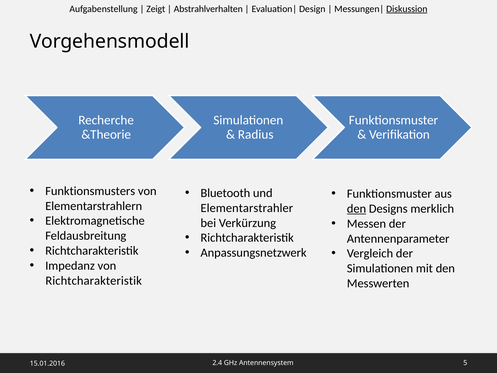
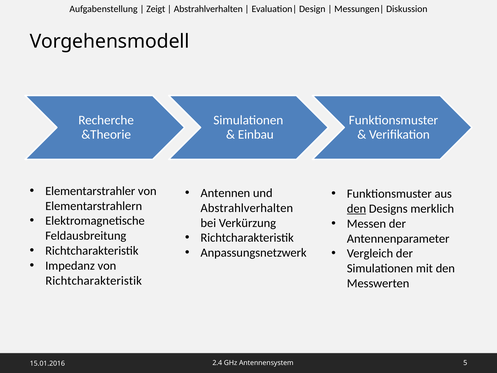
Diskussion underline: present -> none (407, 9)
Radius: Radius -> Einbau (256, 134)
Funktionsmusters: Funktionsmusters -> Elementarstrahler (90, 191)
Bluetooth: Bluetooth -> Antennen (225, 193)
Elementarstrahler: Elementarstrahler -> Abstrahlverhalten (247, 208)
